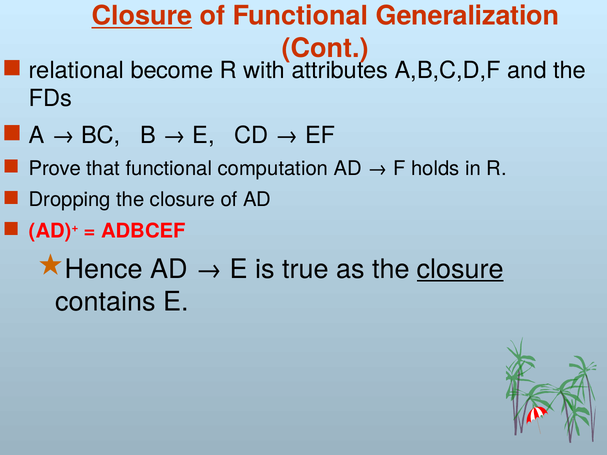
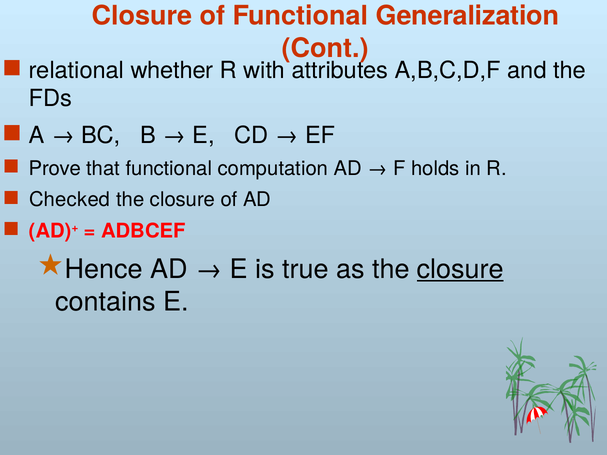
Closure underline: present -> none (142, 16)
become: become -> whether (172, 70)
Dropping: Dropping -> Checked (70, 200)
